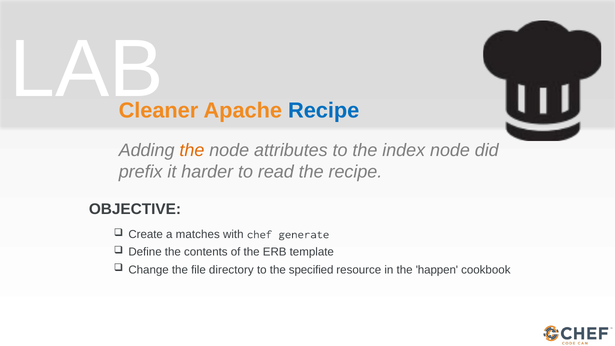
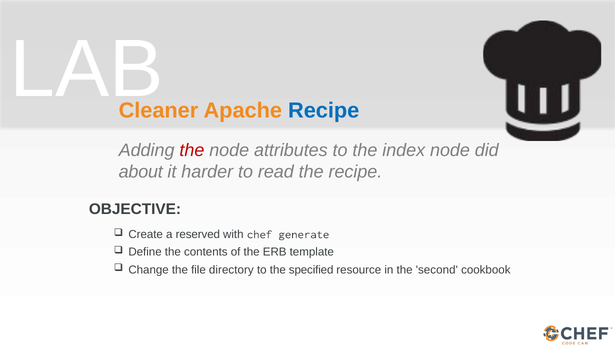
the colour: orange -> red (192, 150)
prefix: prefix -> about (141, 172)
matches: matches -> reserved (198, 234)
happen: happen -> second (437, 270)
